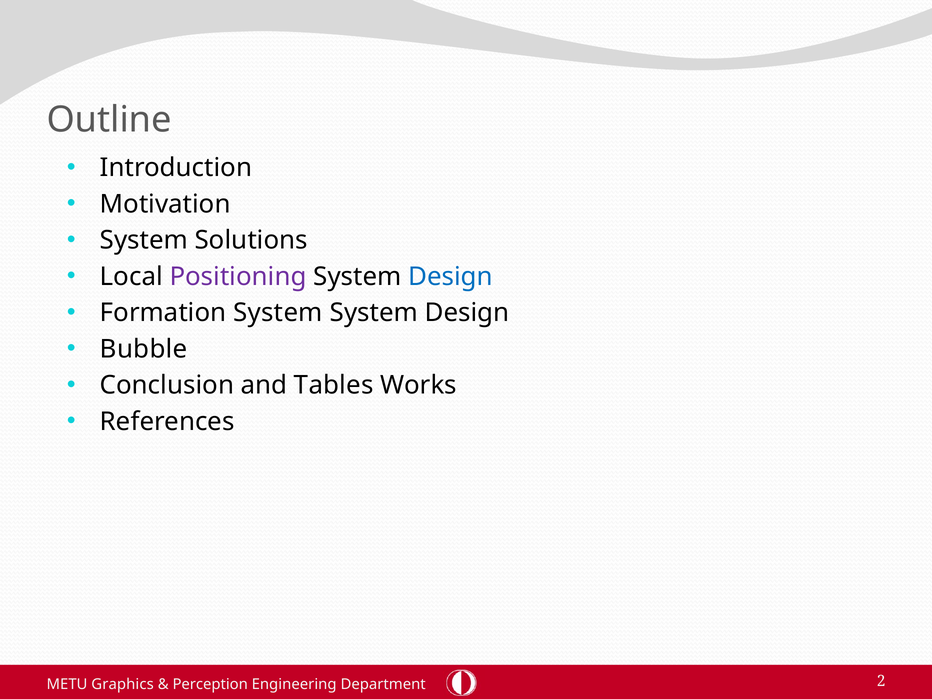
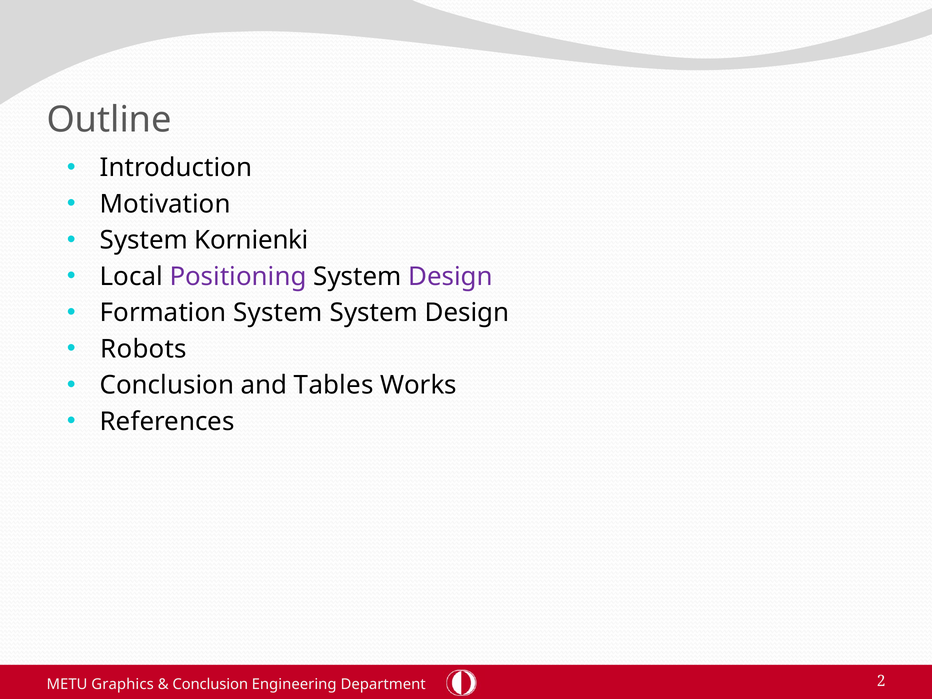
Solutions: Solutions -> Kornienki (251, 240)
Design colour: blue -> purple (450, 277)
Bubble: Bubble -> Robots (144, 349)
Perception: Perception -> Conclusion (210, 684)
